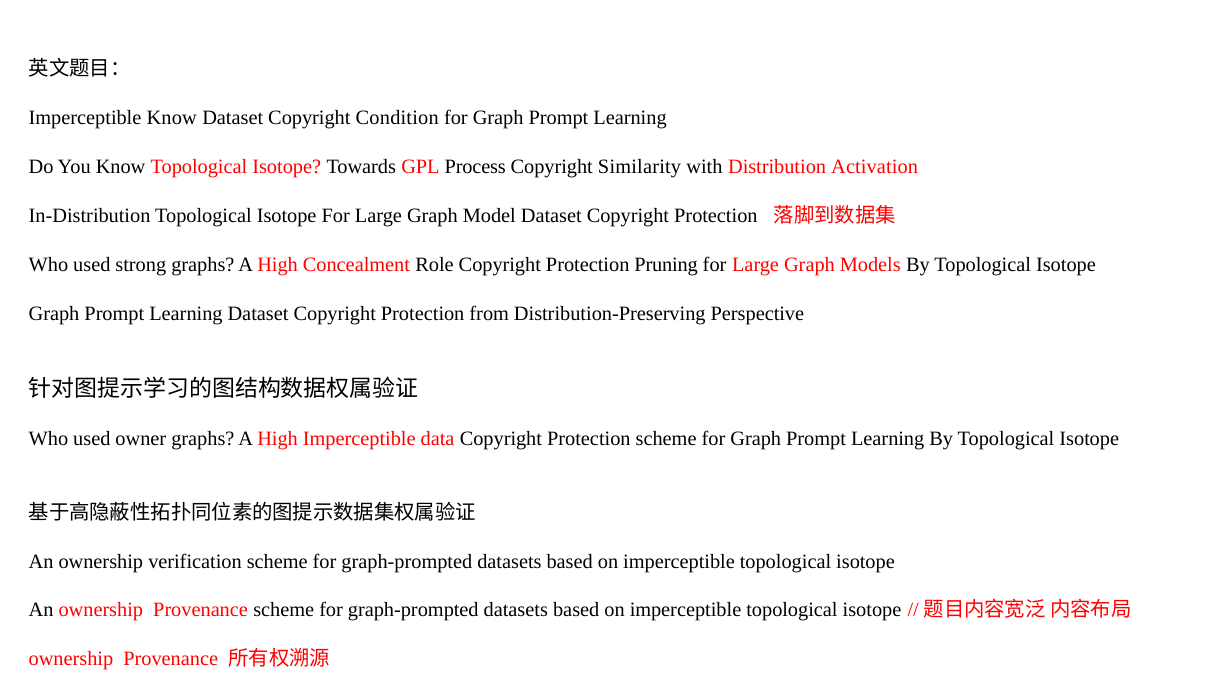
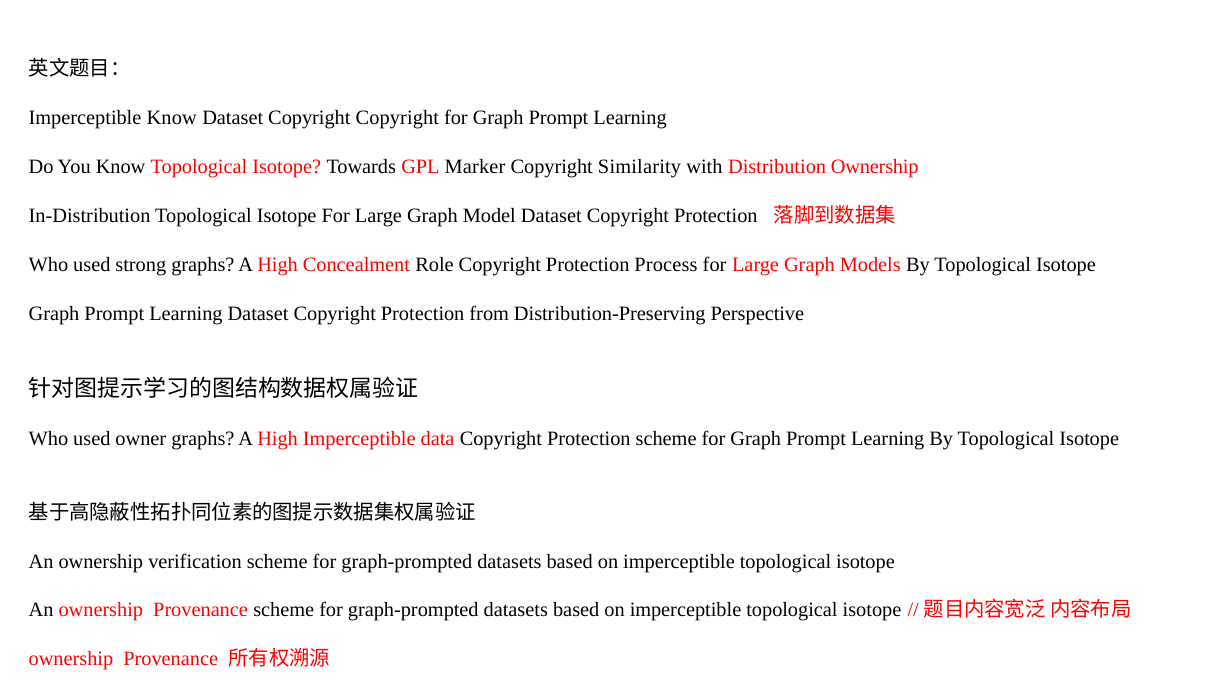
Copyright Condition: Condition -> Copyright (397, 118)
Process: Process -> Marker (475, 167)
Distribution Activation: Activation -> Ownership (875, 167)
Pruning: Pruning -> Process (666, 265)
